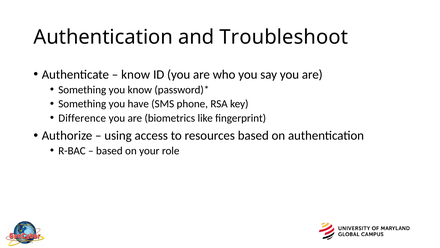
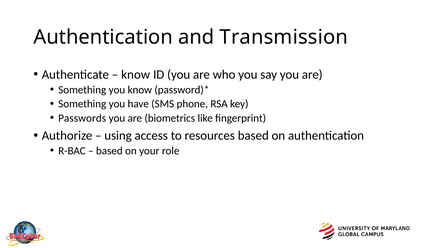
Troubleshoot: Troubleshoot -> Transmission (284, 37)
Difference: Difference -> Passwords (82, 118)
